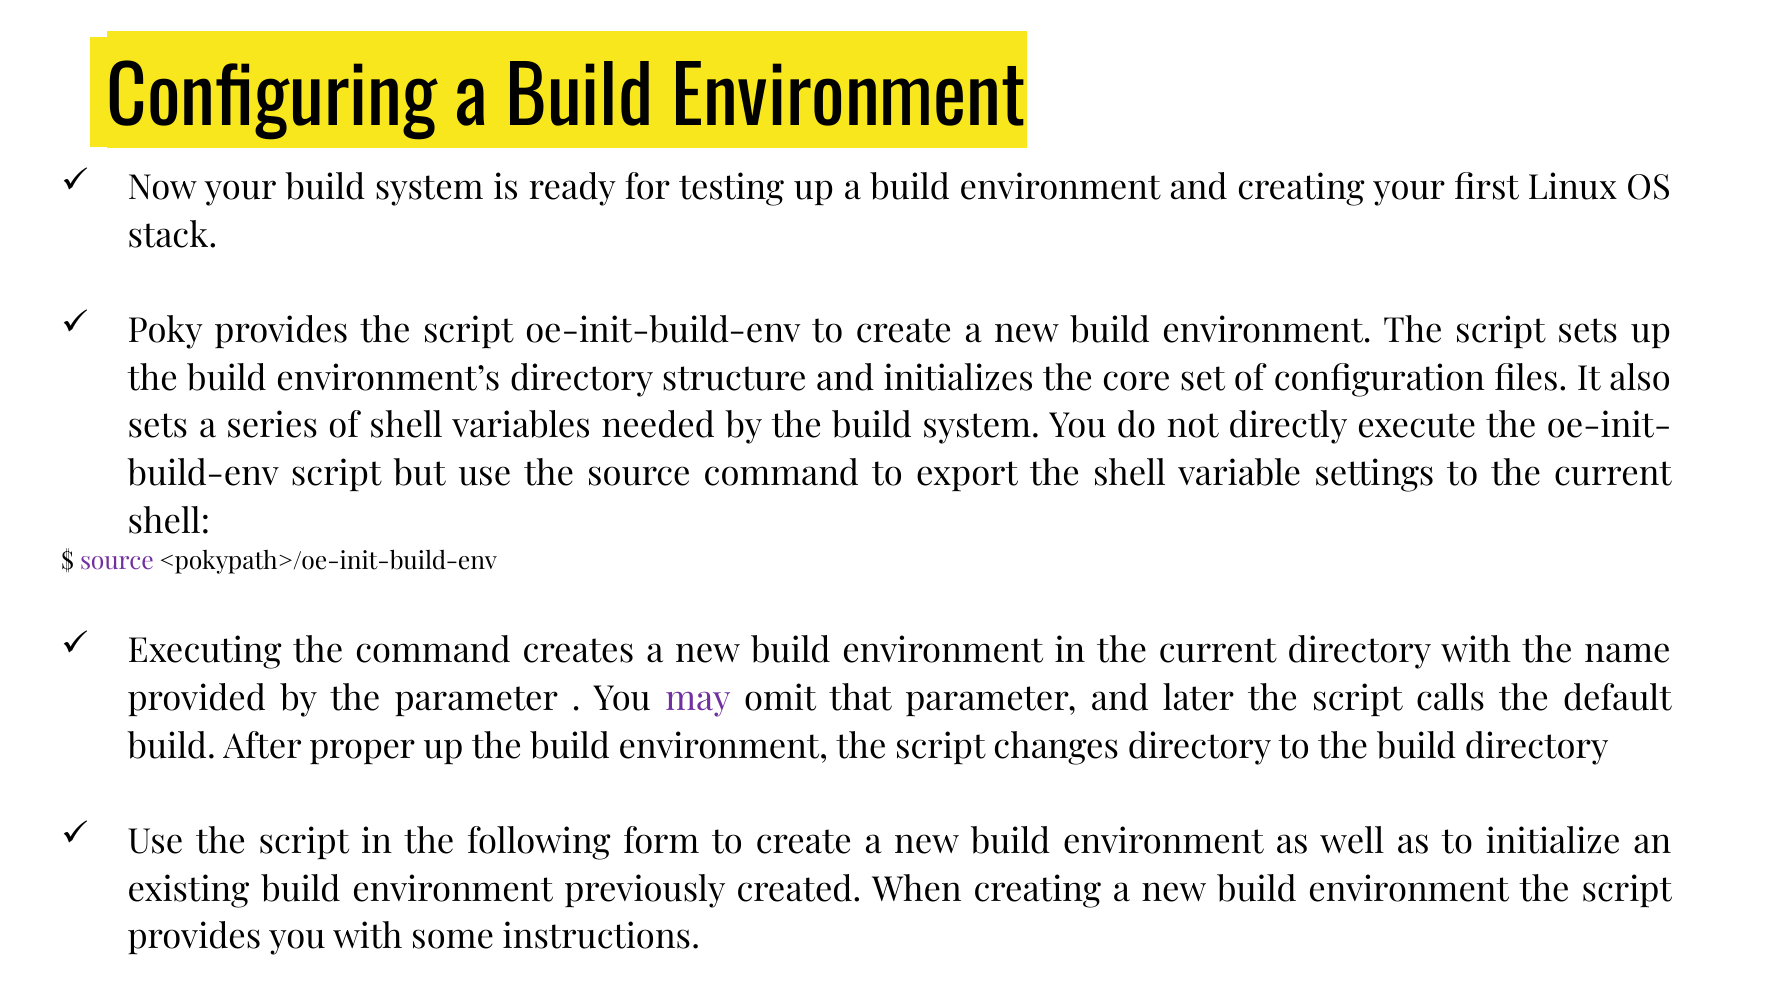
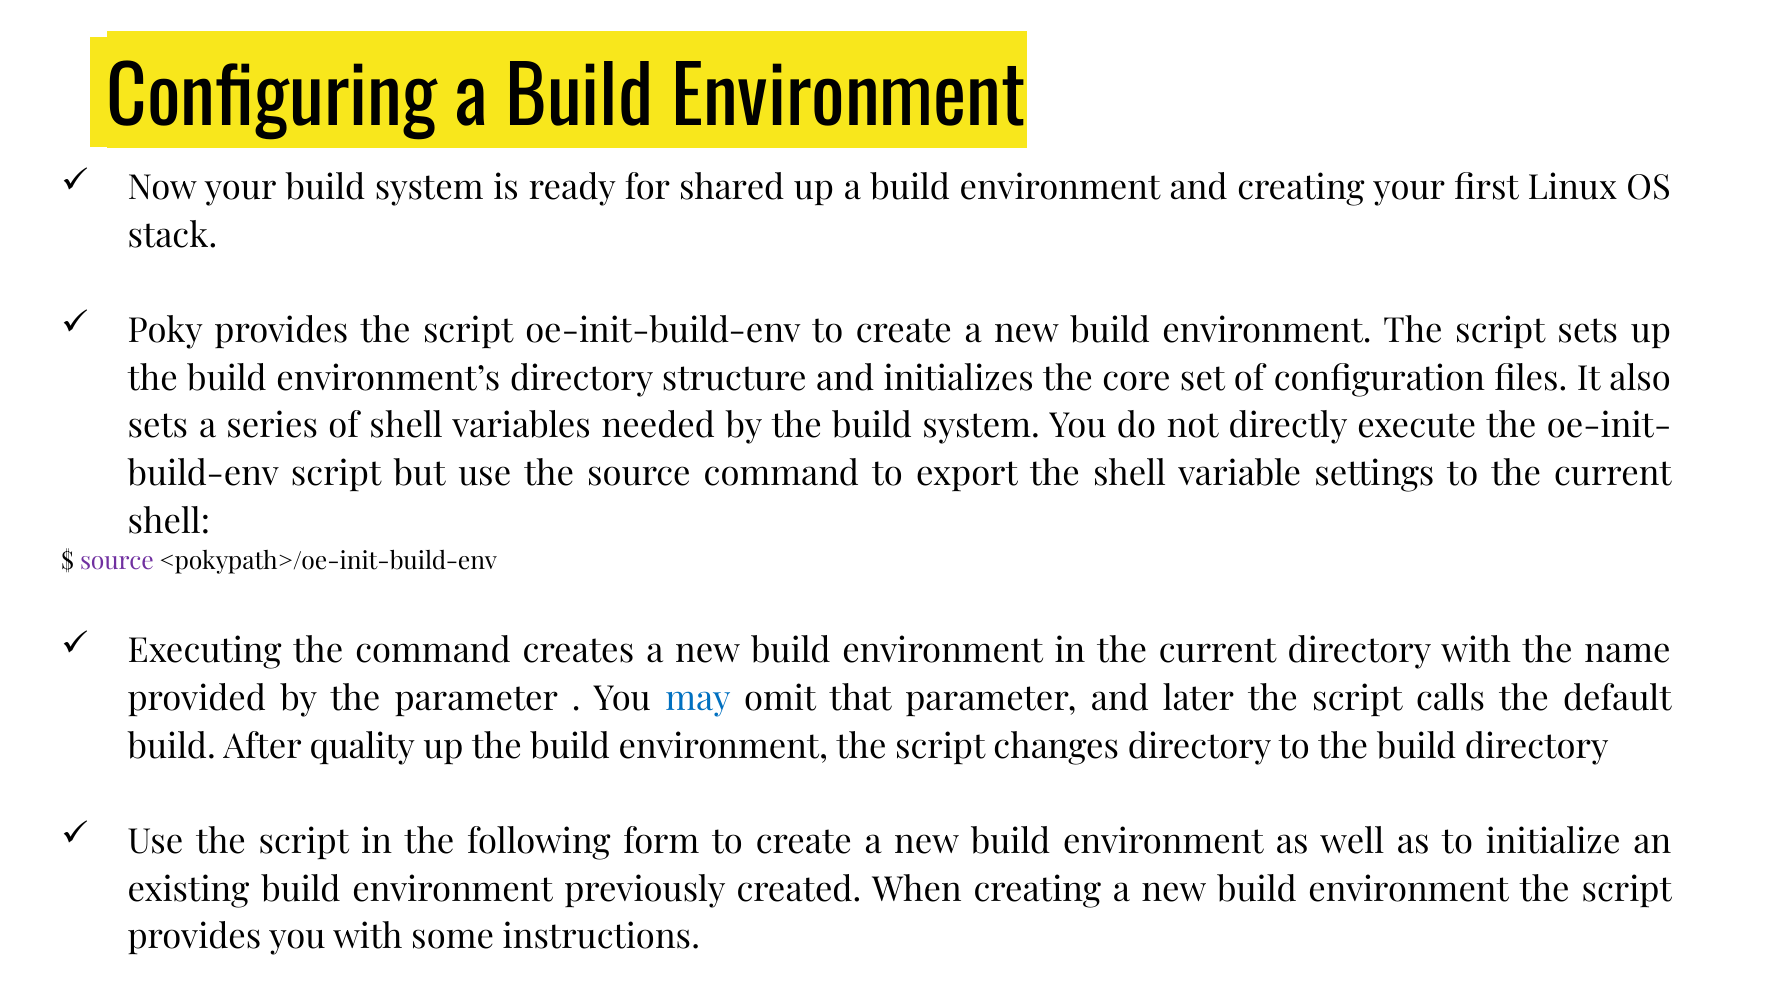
testing: testing -> shared (732, 188)
may colour: purple -> blue (698, 699)
proper: proper -> quality (362, 747)
